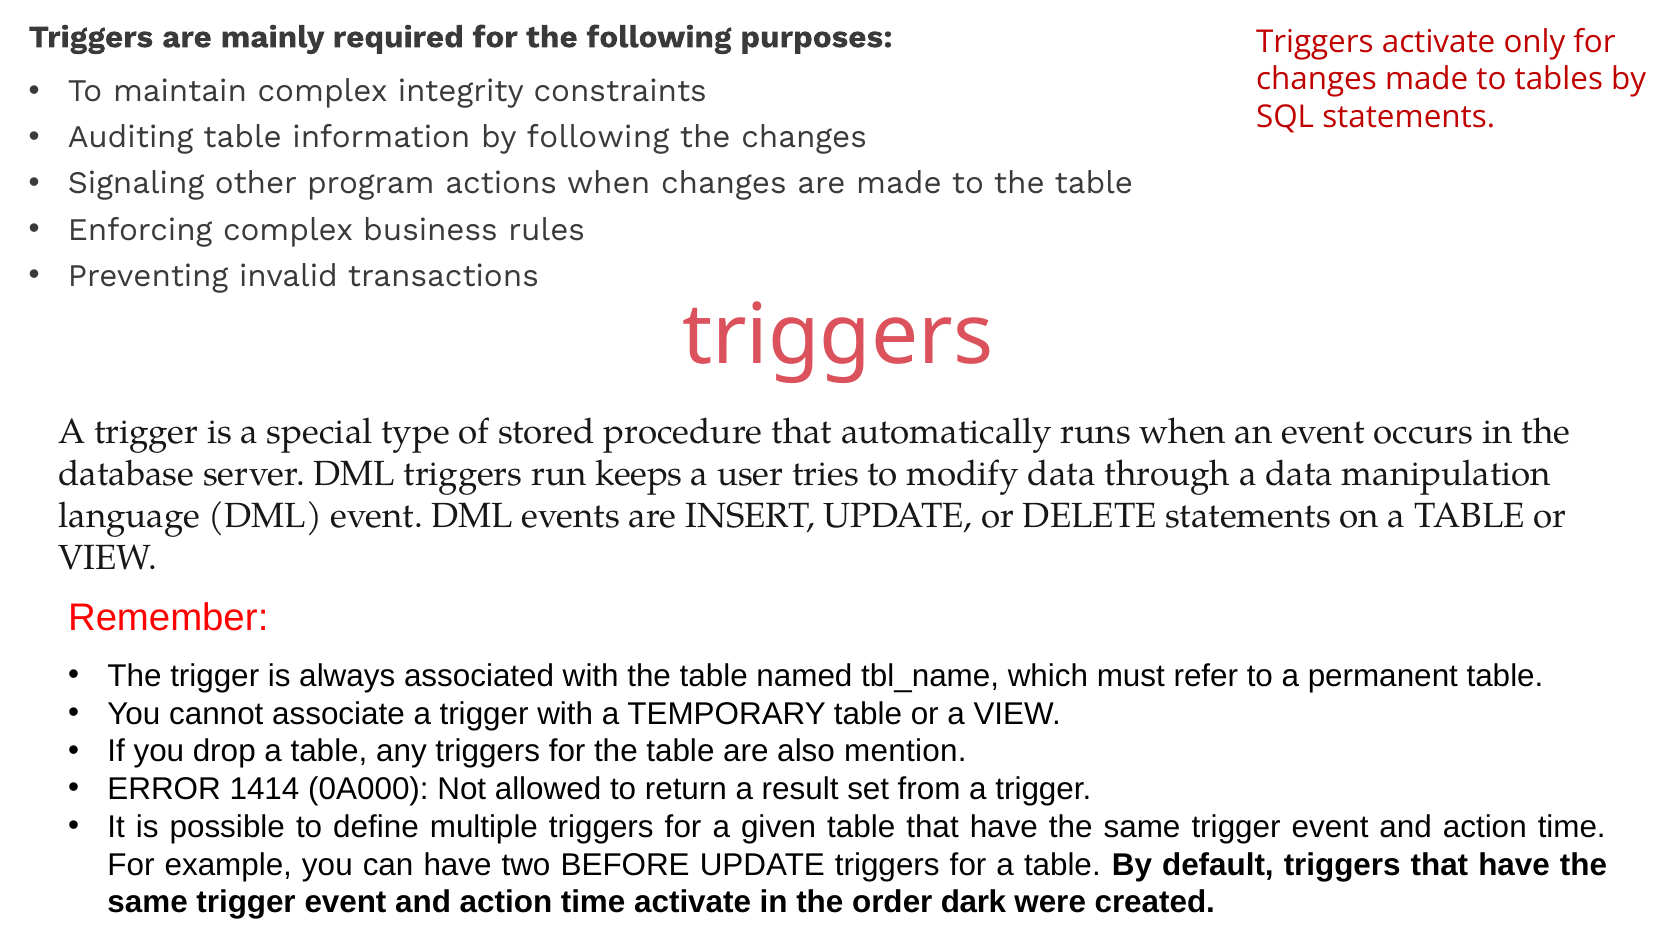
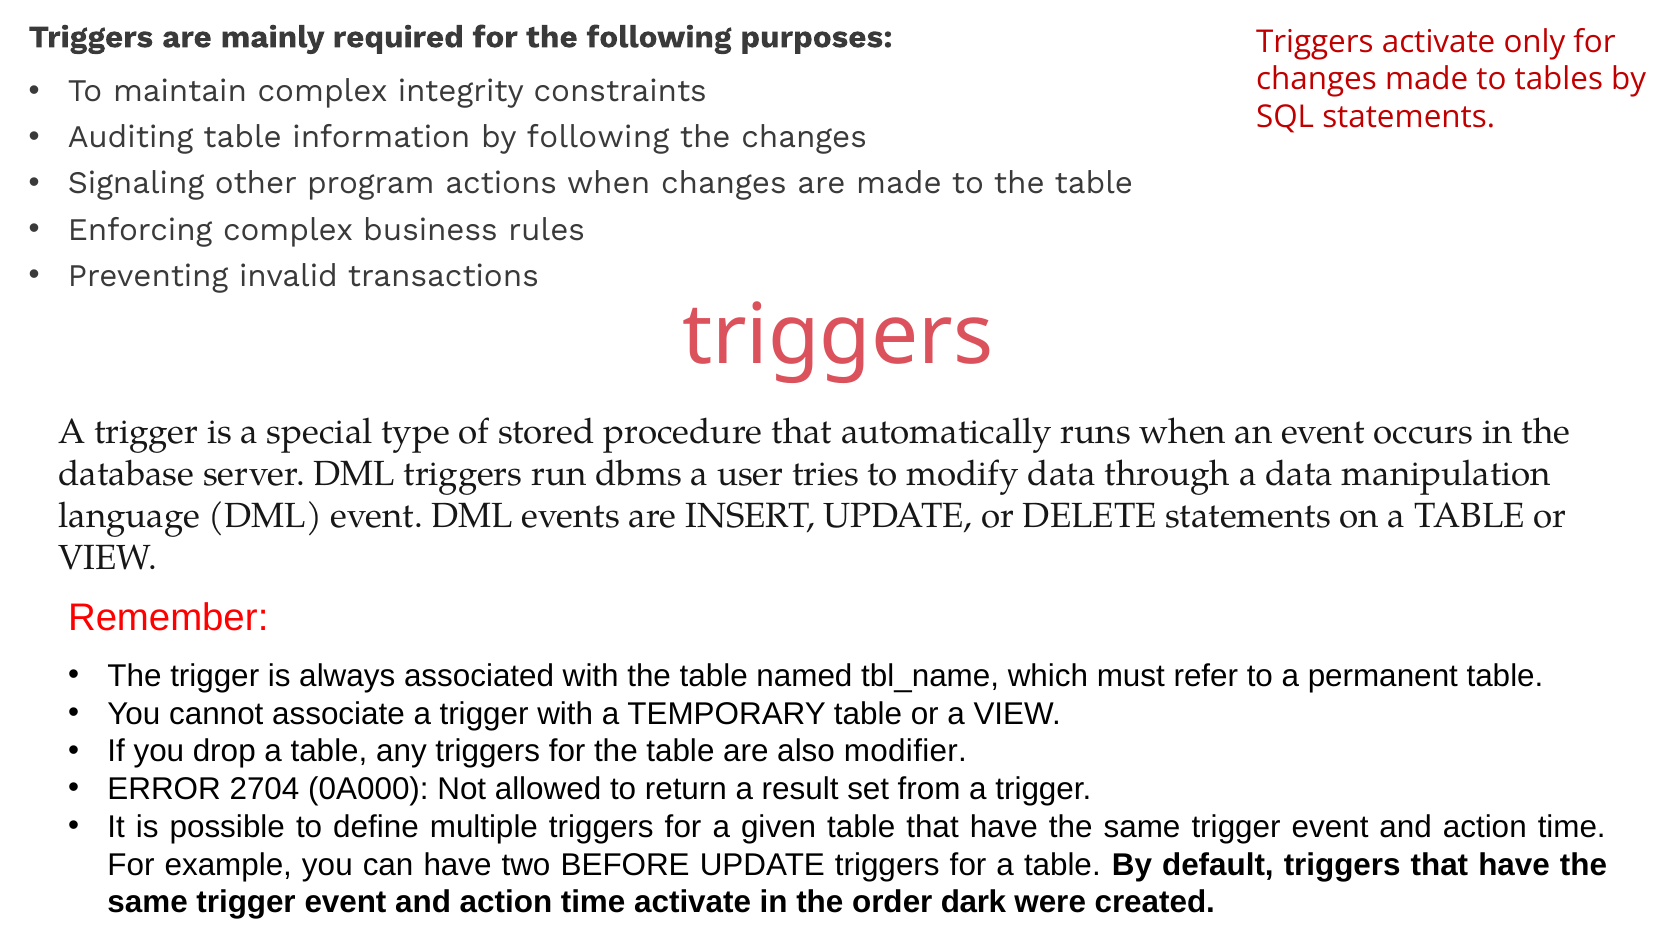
keeps: keeps -> dbms (639, 474)
mention: mention -> modifier (905, 751)
1414: 1414 -> 2704 (264, 789)
